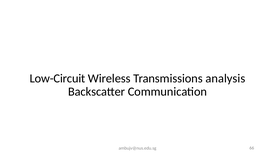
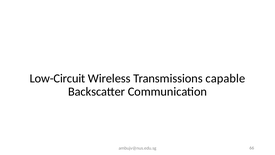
analysis: analysis -> capable (225, 78)
